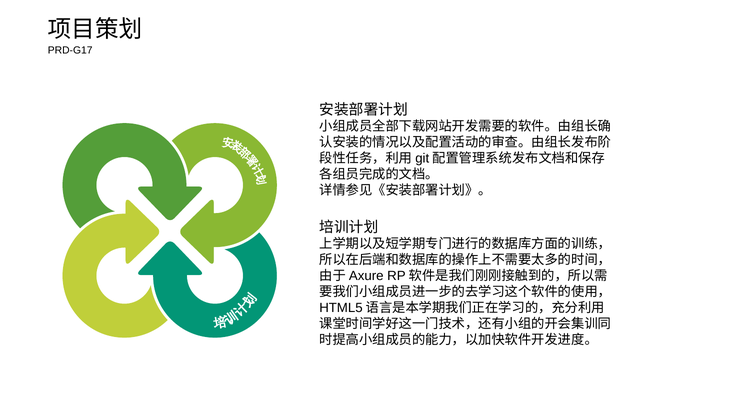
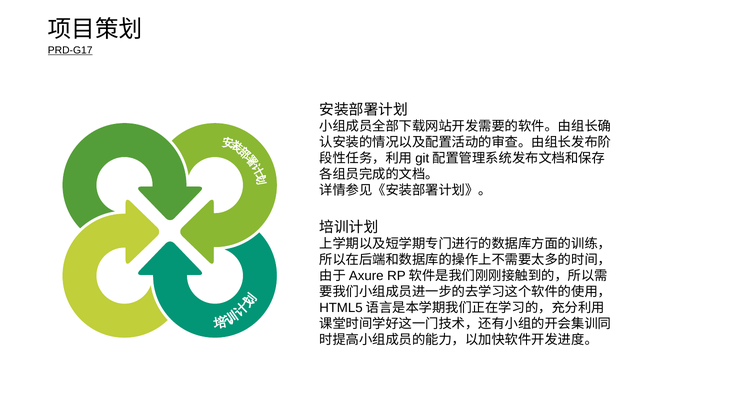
PRD-G17 underline: none -> present (70, 50)
